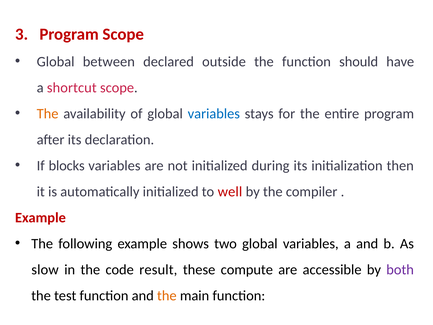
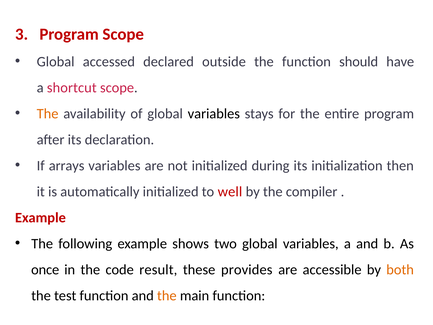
between: between -> accessed (109, 62)
variables colour: blue -> black (214, 114)
blocks: blocks -> arrays (67, 166)
slow: slow -> once (45, 269)
compute: compute -> provides (247, 269)
both colour: purple -> orange (400, 269)
